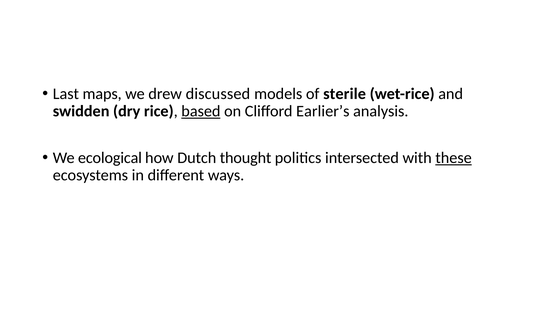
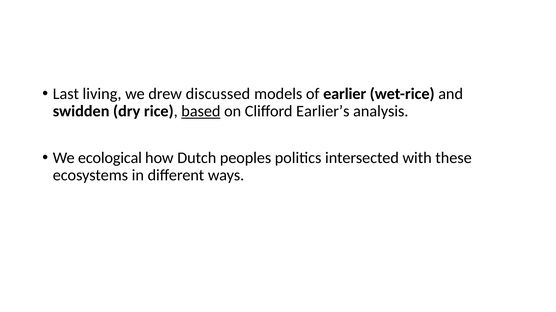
maps: maps -> living (102, 94)
sterile: sterile -> earlier (345, 94)
thought: thought -> peoples (246, 158)
these underline: present -> none (454, 158)
